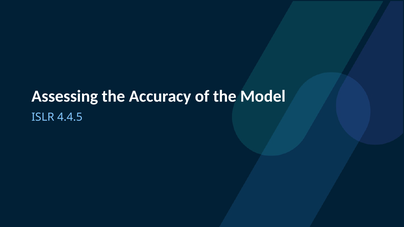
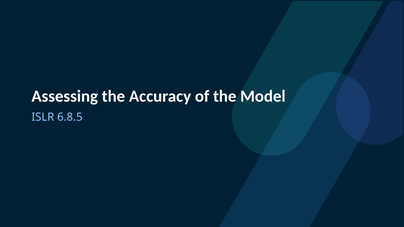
4.4.5: 4.4.5 -> 6.8.5 (70, 117)
